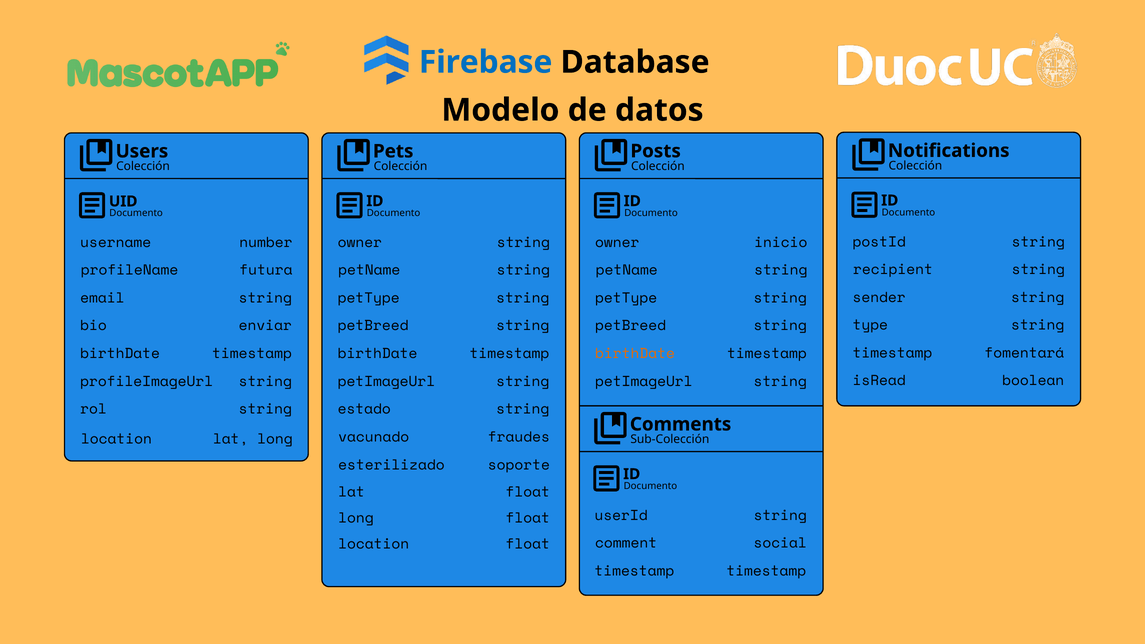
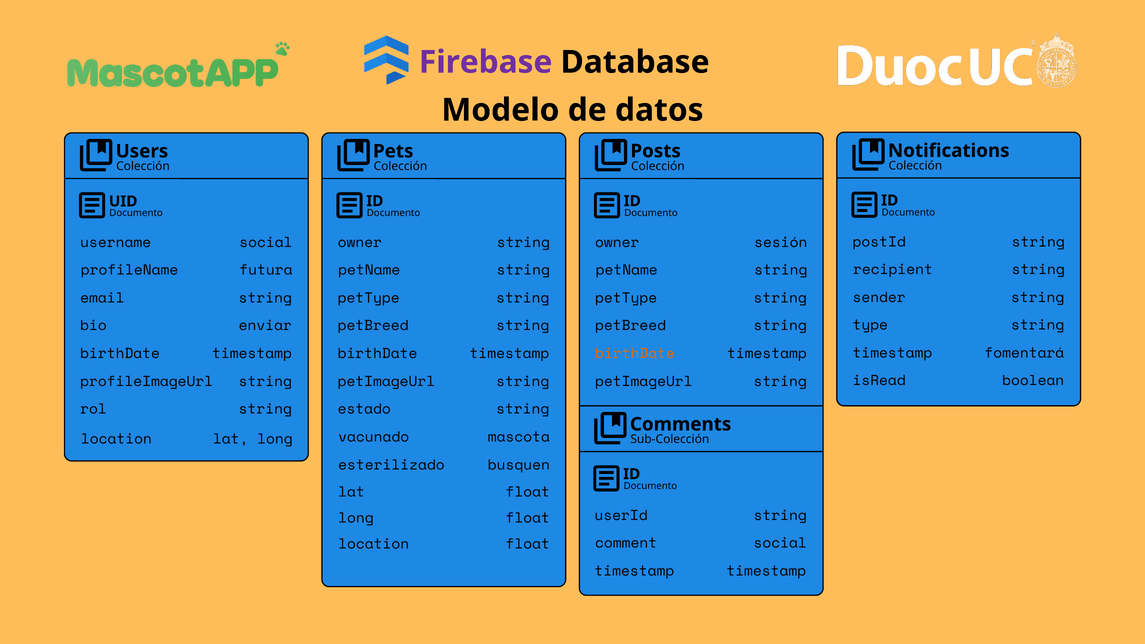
Firebase colour: blue -> purple (486, 62)
number: number -> social (266, 242)
inicio: inicio -> sesión (781, 242)
fraudes: fraudes -> mascota (519, 437)
soporte: soporte -> busquen (519, 465)
